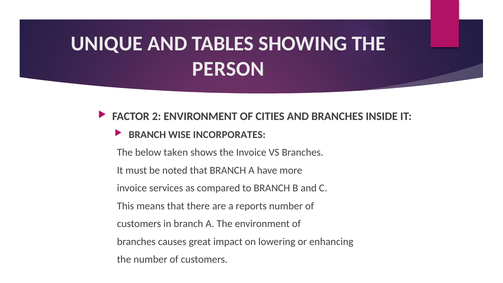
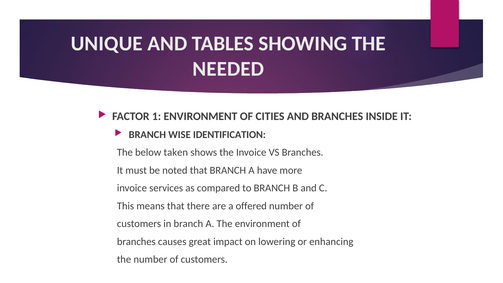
PERSON: PERSON -> NEEDED (228, 69)
2: 2 -> 1 (157, 116)
INCORPORATES: INCORPORATES -> IDENTIFICATION (229, 135)
reports: reports -> offered (251, 206)
